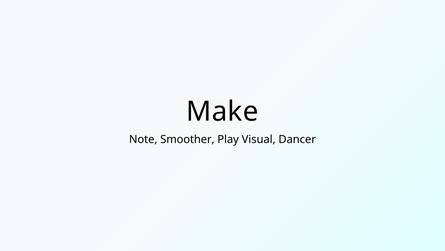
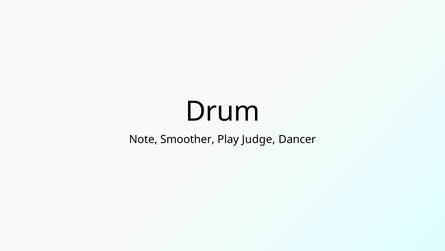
Make: Make -> Drum (223, 111)
Visual: Visual -> Judge (259, 139)
